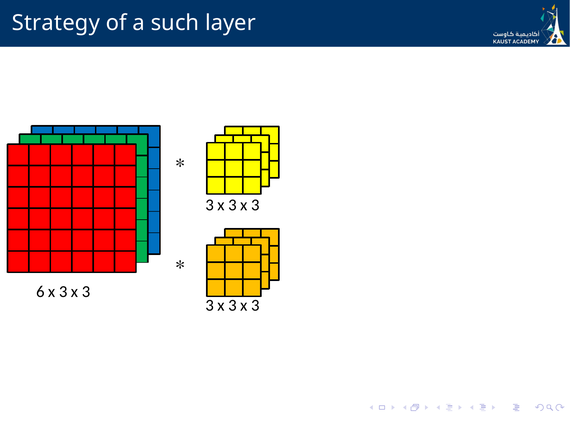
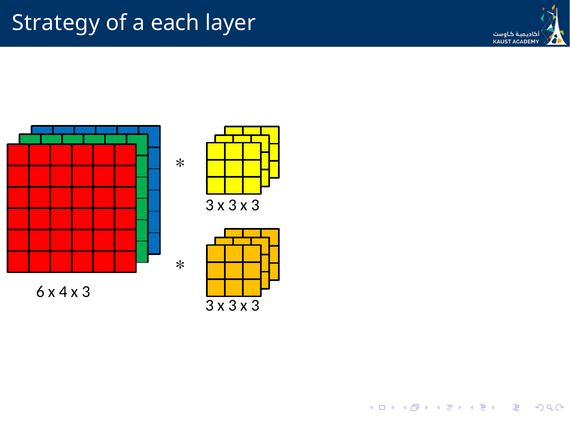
such: such -> each (175, 23)
6 x 3: 3 -> 4 (63, 292)
